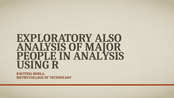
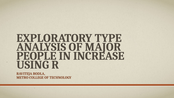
ALSO: ALSO -> TYPE (108, 38)
IN ANALYSIS: ANALYSIS -> INCREASE (99, 56)
